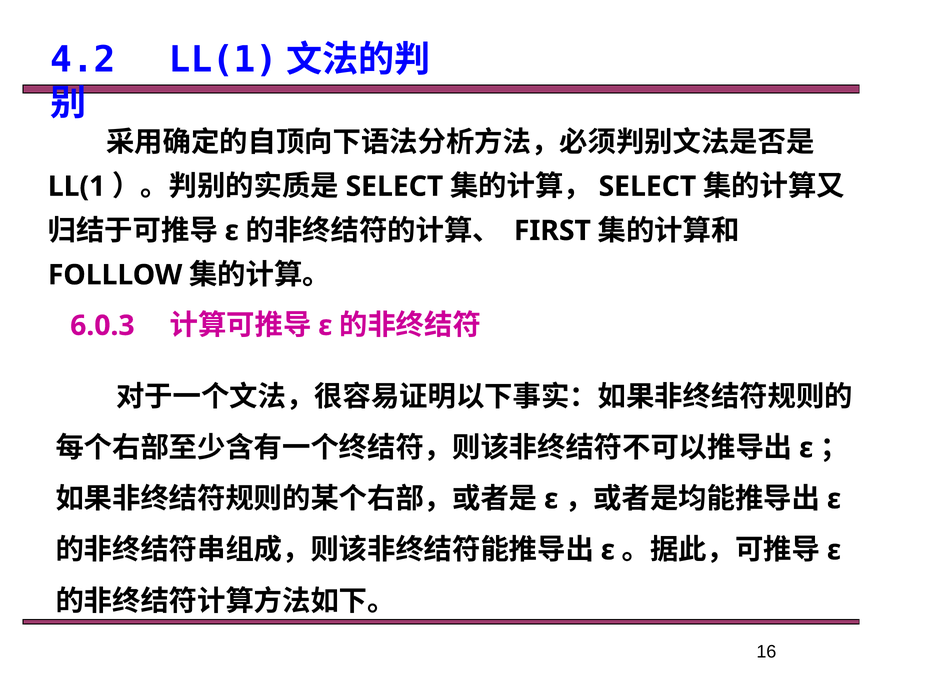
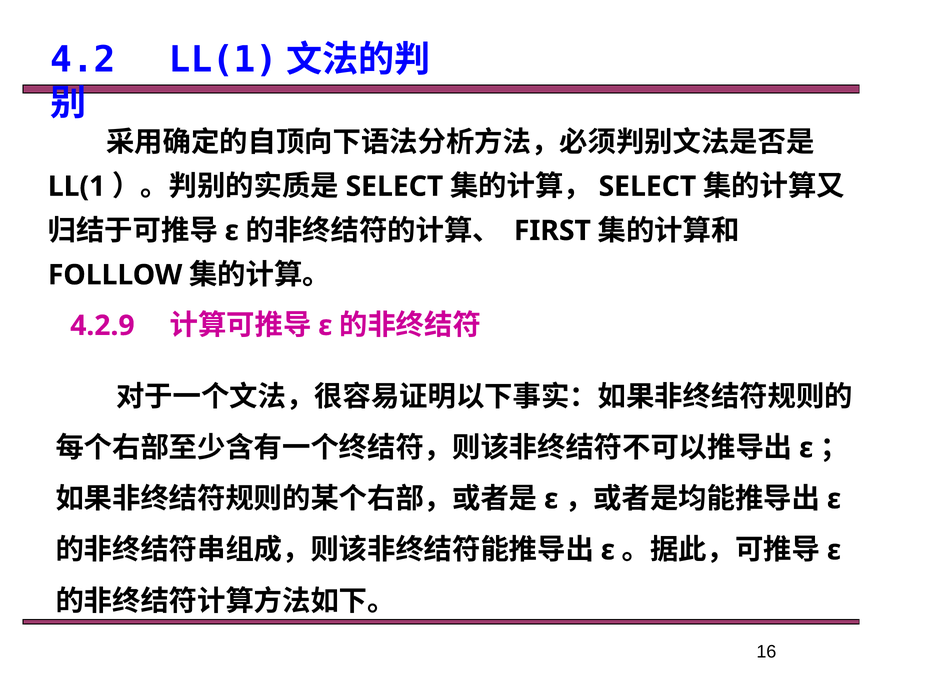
6.0.3: 6.0.3 -> 4.2.9 (102, 326)
